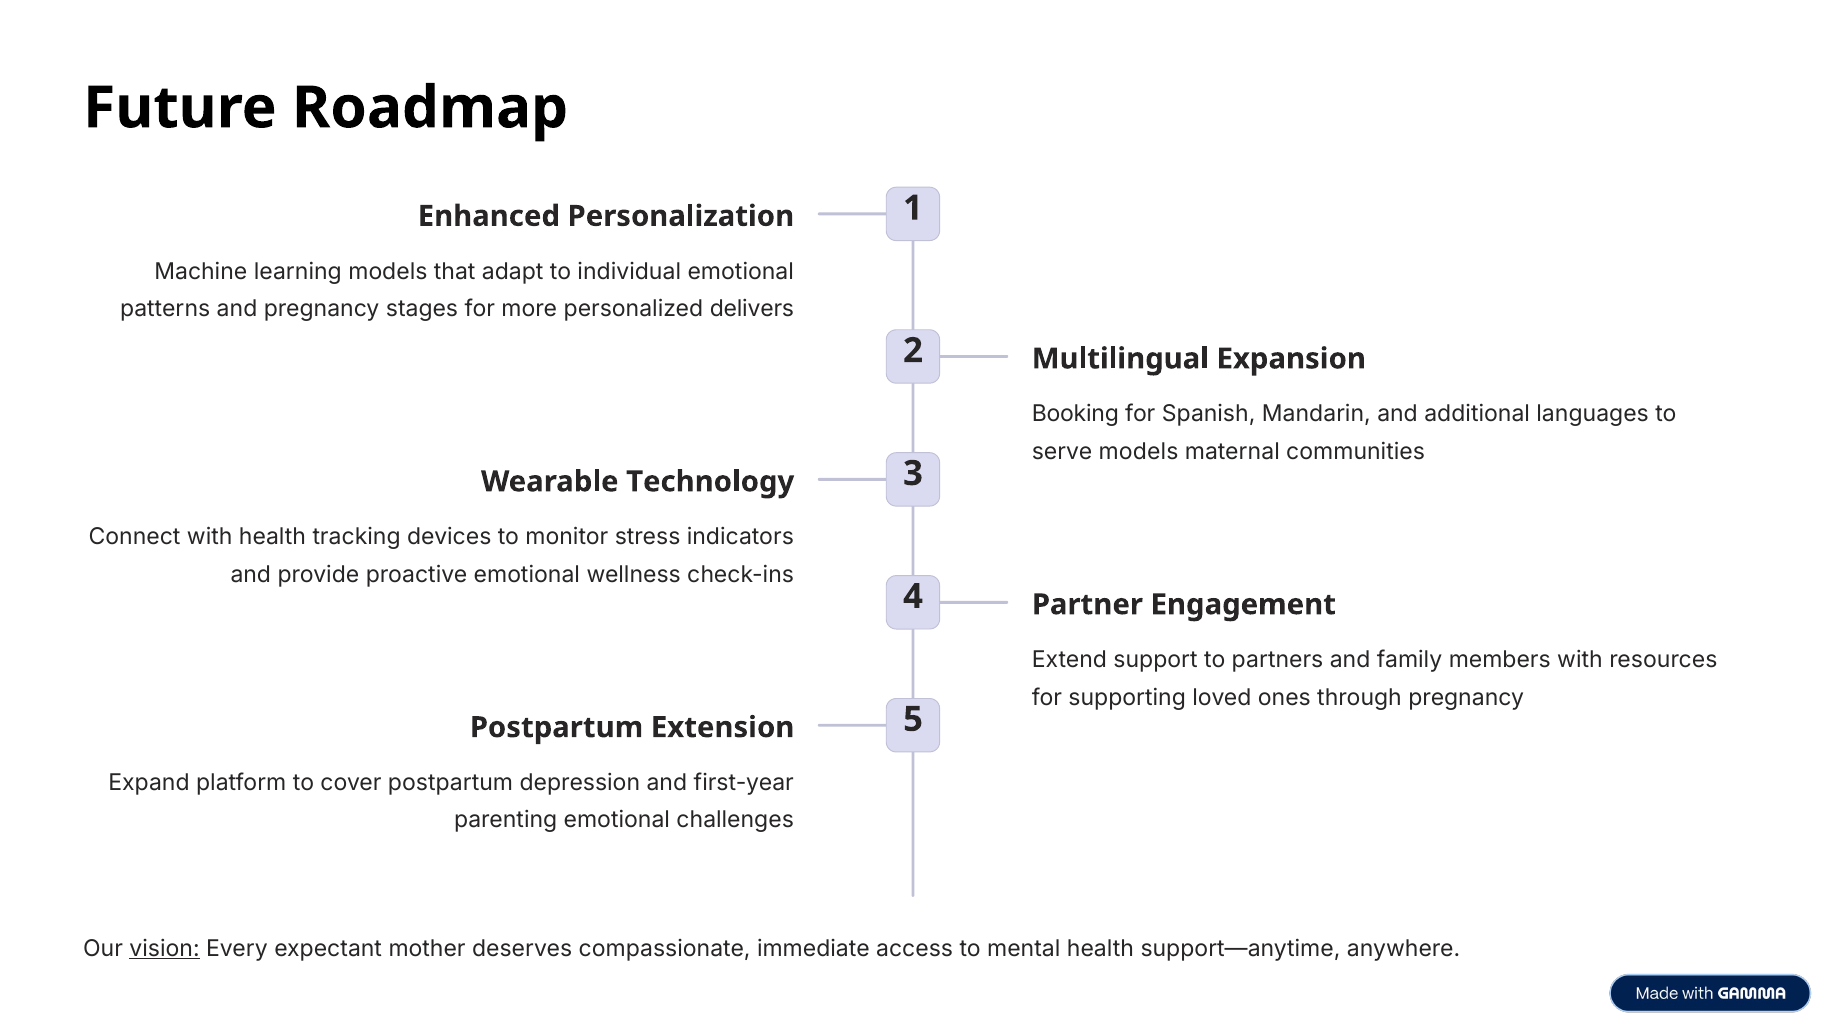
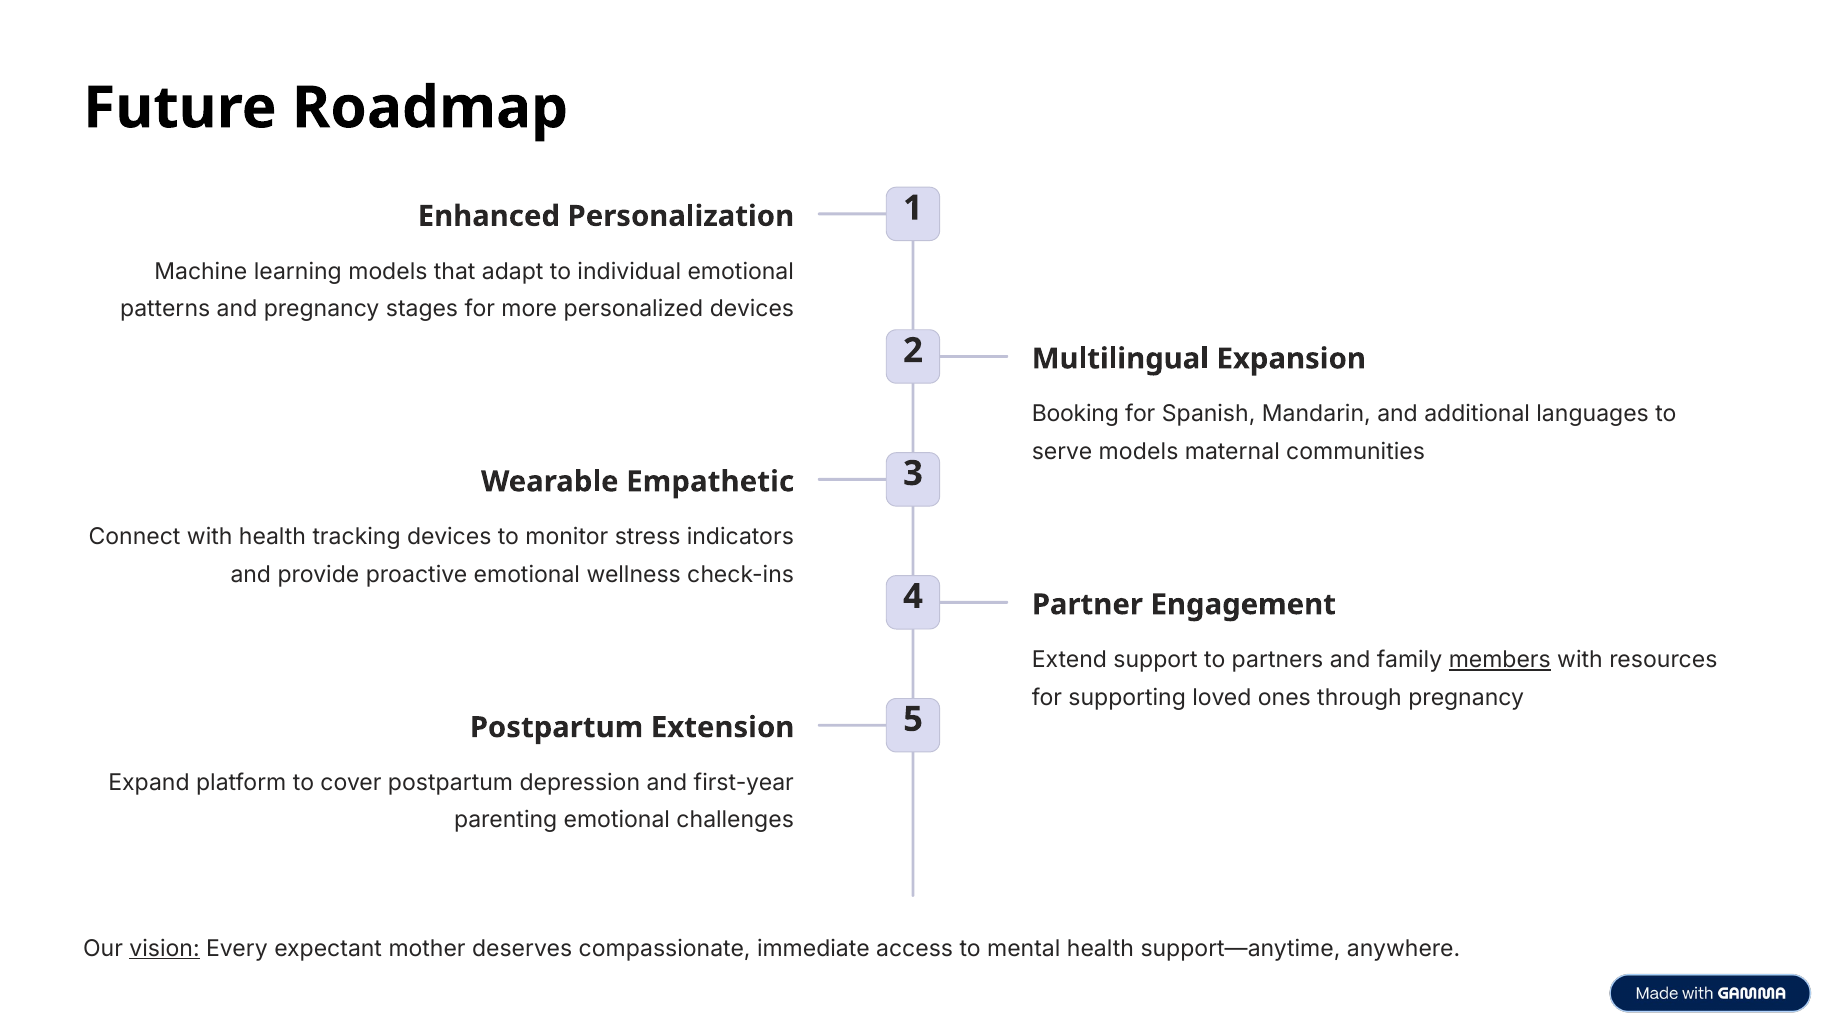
personalized delivers: delivers -> devices (752, 309)
Technology: Technology -> Empathetic (710, 482)
members underline: none -> present (1500, 660)
